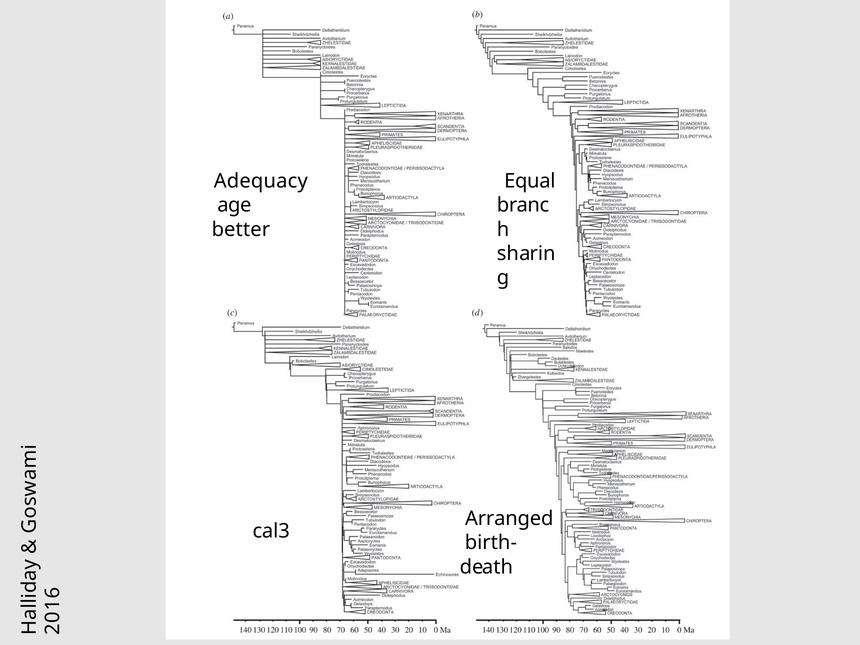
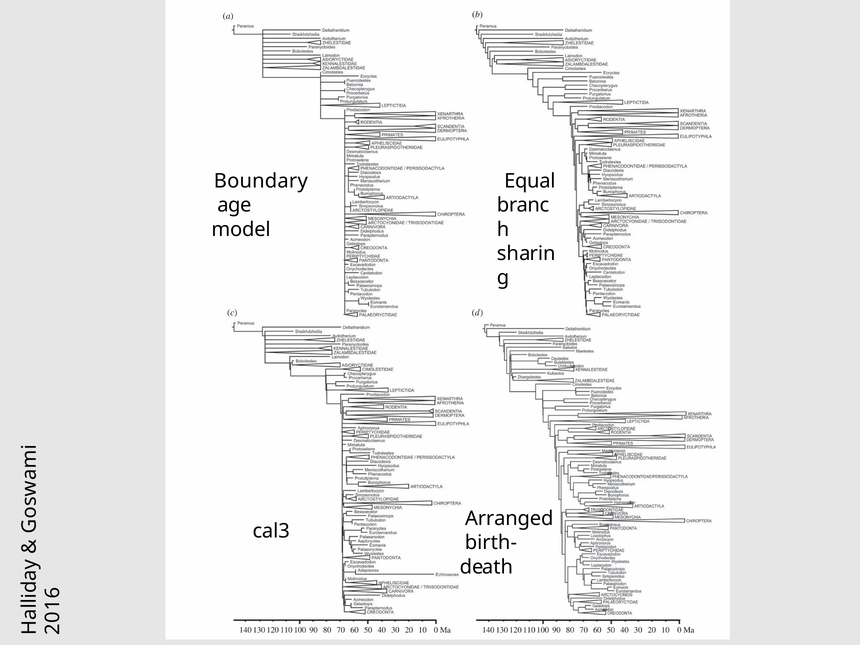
Adequacy: Adequacy -> Boundary (261, 181)
better: better -> model (241, 229)
